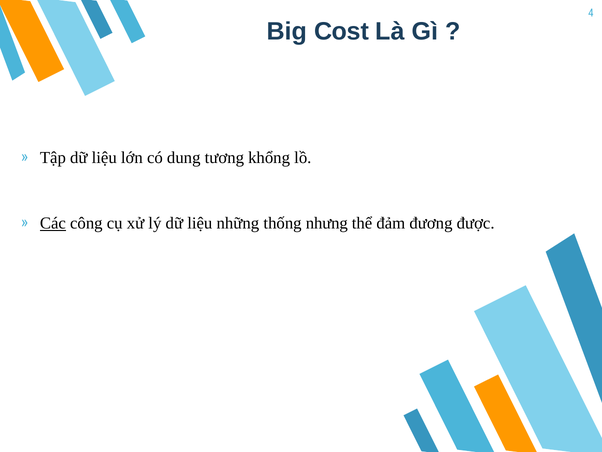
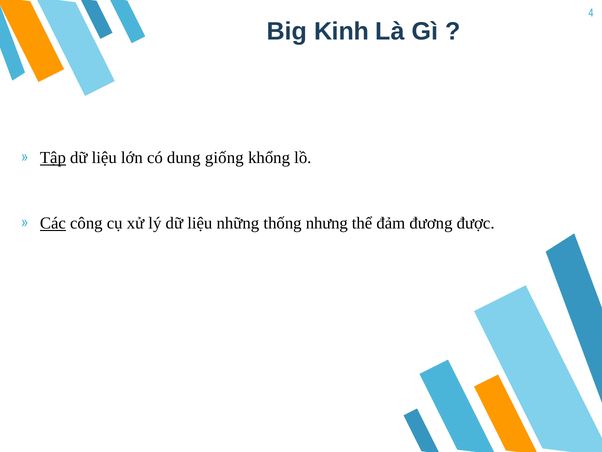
Cost: Cost -> Kinh (341, 32)
Tập underline: none -> present (53, 158)
tương: tương -> giống (224, 158)
